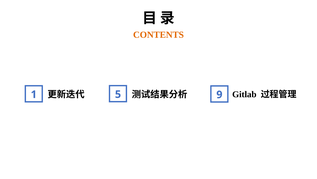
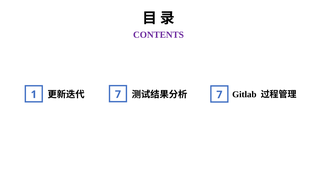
CONTENTS colour: orange -> purple (158, 35)
5: 5 -> 7 (118, 94)
9: 9 -> 7 (219, 94)
